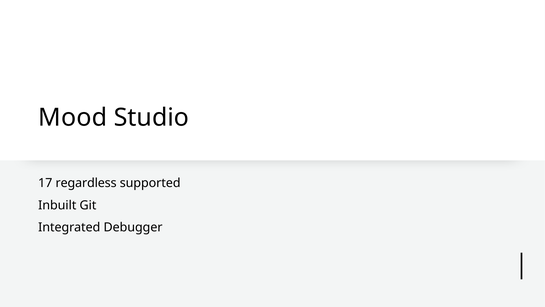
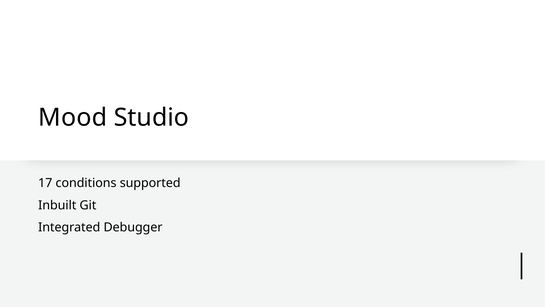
regardless: regardless -> conditions (86, 183)
